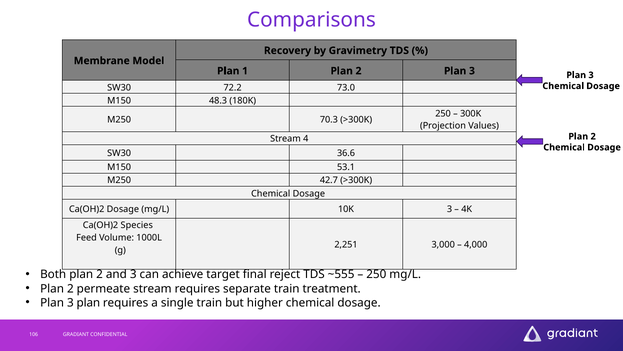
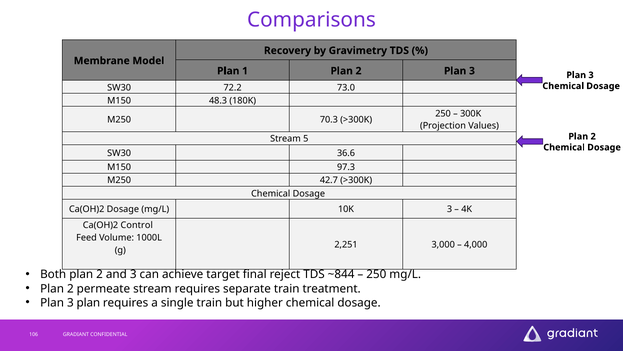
4: 4 -> 5 (306, 139)
53.1: 53.1 -> 97.3 (346, 167)
Species: Species -> Control (137, 225)
~555: ~555 -> ~844 (341, 274)
